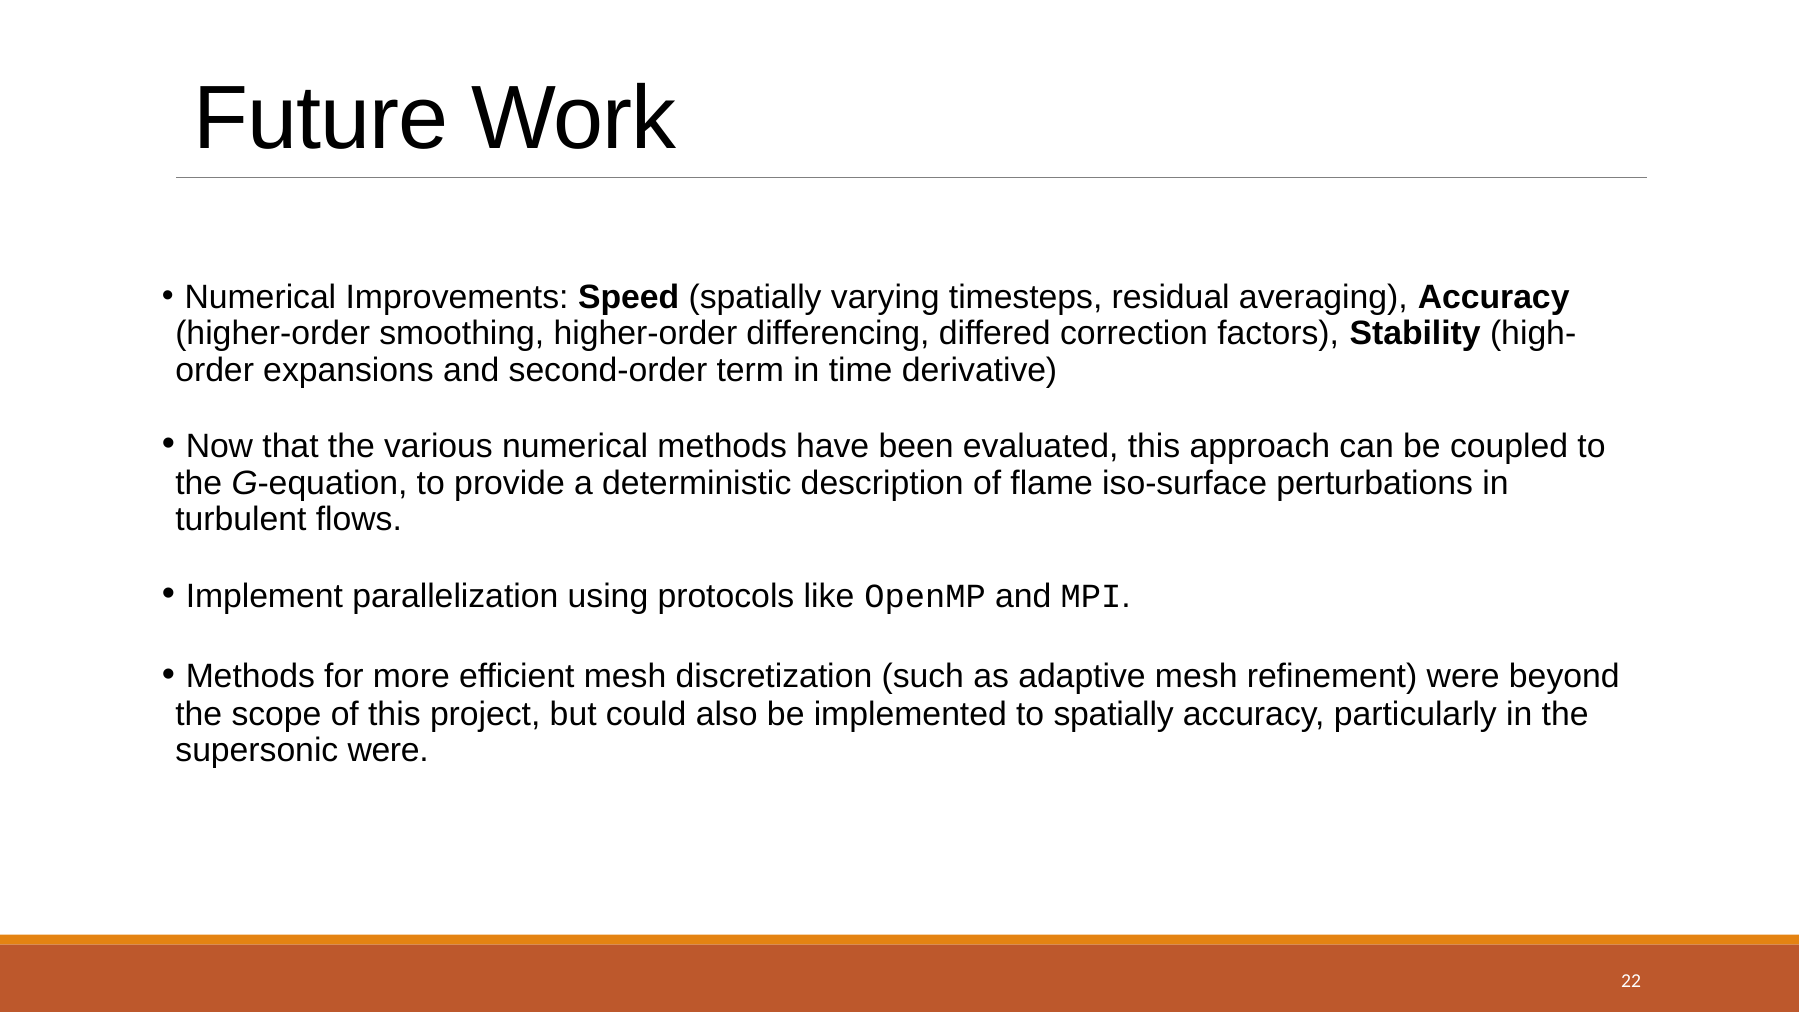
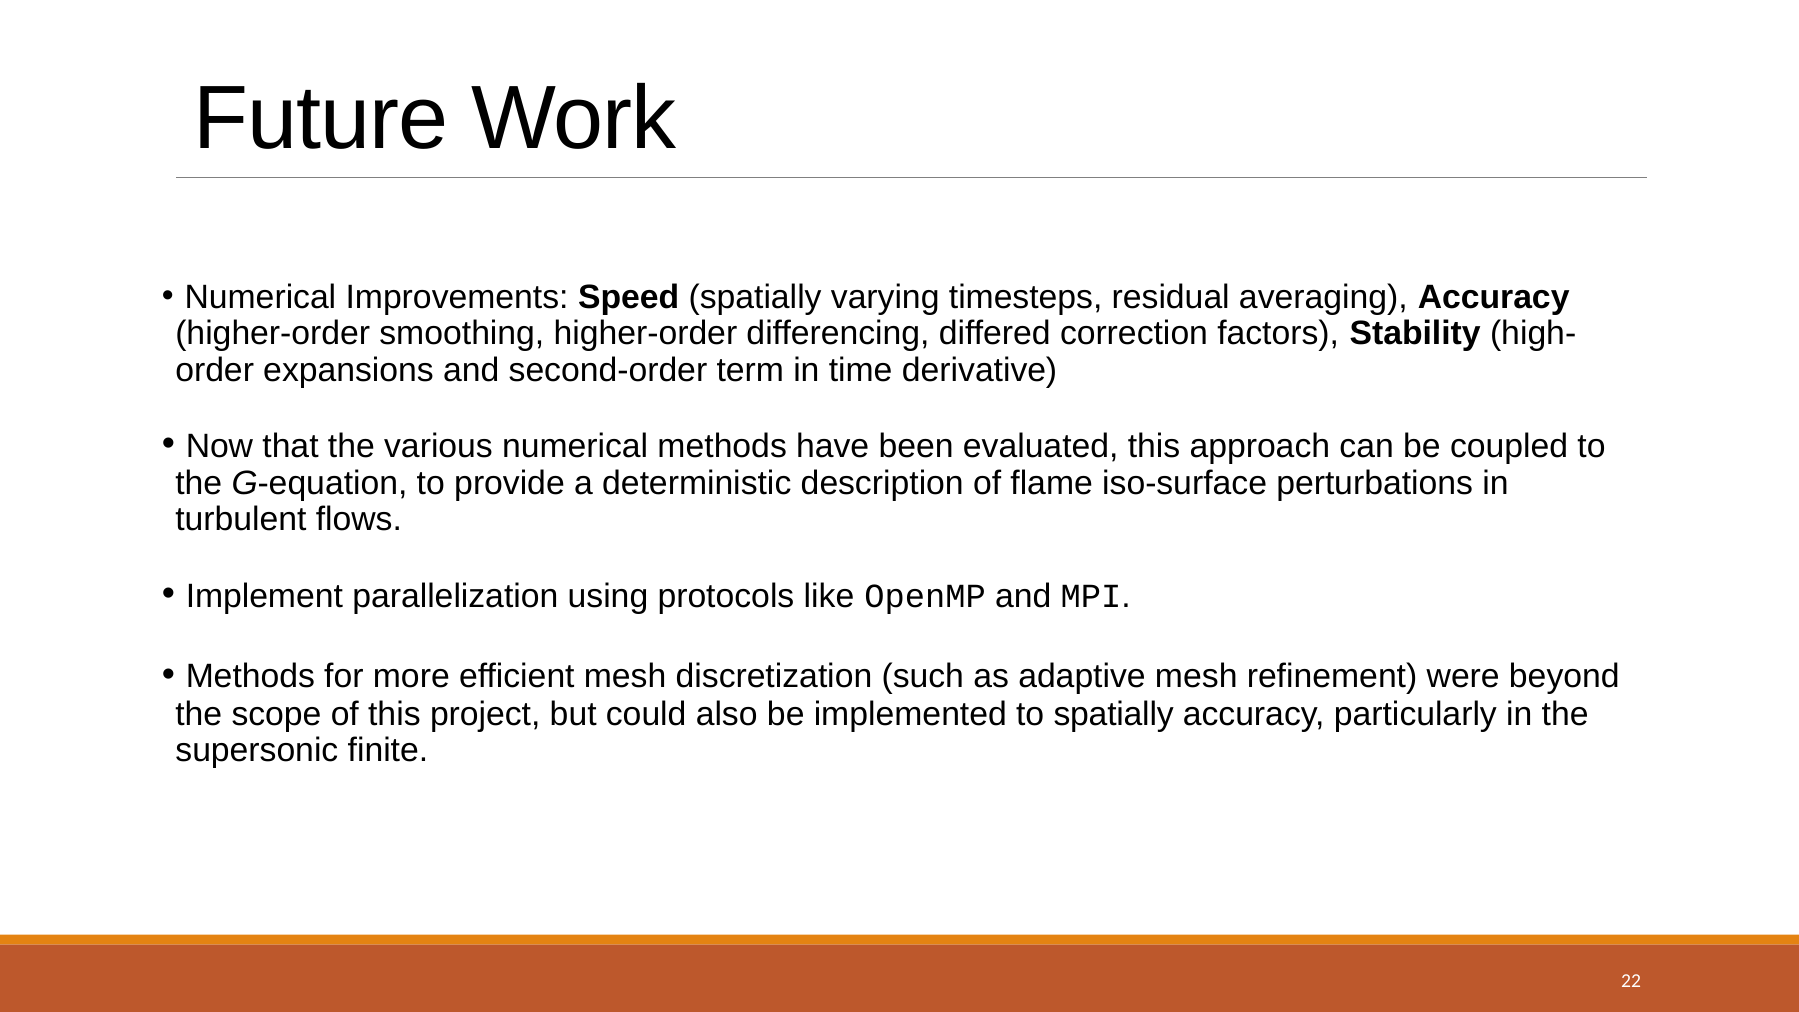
supersonic were: were -> finite (388, 750)
